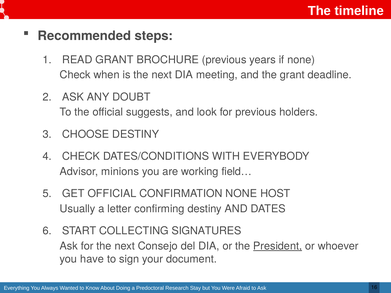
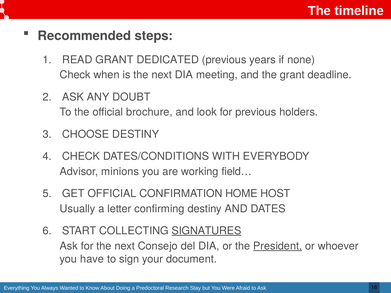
BROCHURE: BROCHURE -> DEDICATED (168, 60)
suggests: suggests -> brochure (149, 112)
CONFIRMATION NONE: NONE -> HOME (241, 194)
SIGNATURES underline: none -> present (206, 231)
